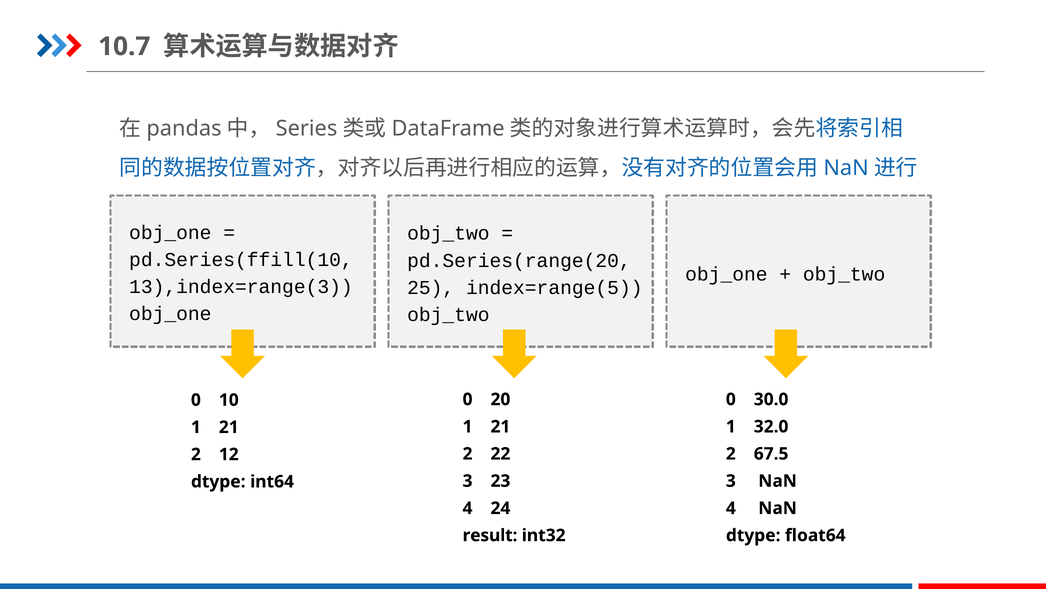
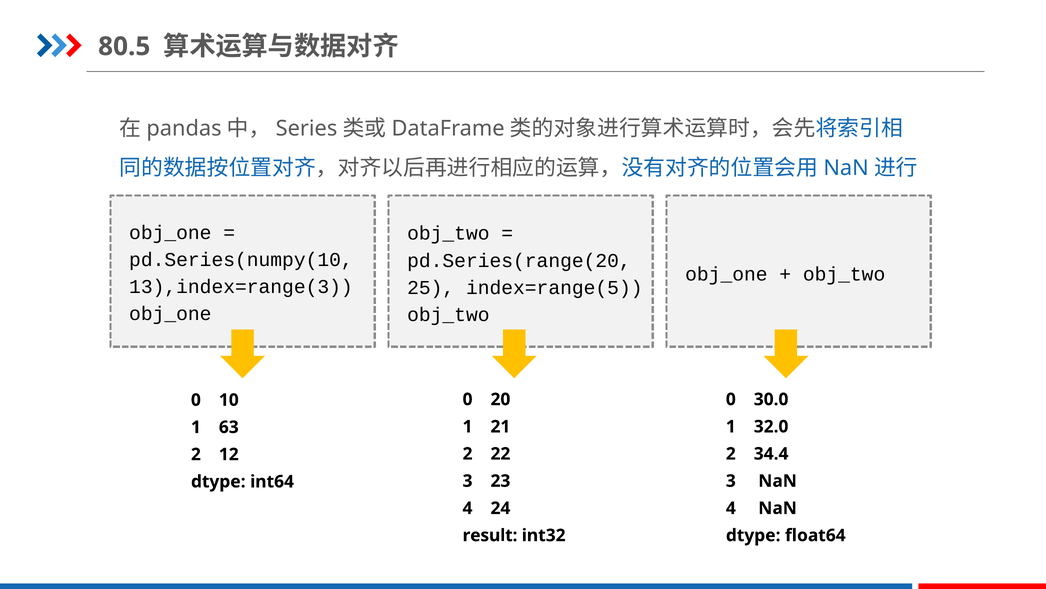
10.7: 10.7 -> 80.5 (124, 46)
pd.Series(ffill(10: pd.Series(ffill(10 -> pd.Series(numpy(10 (241, 259)
21: 21 -> 63 (229, 427)
67.5: 67.5 -> 34.4 (771, 454)
